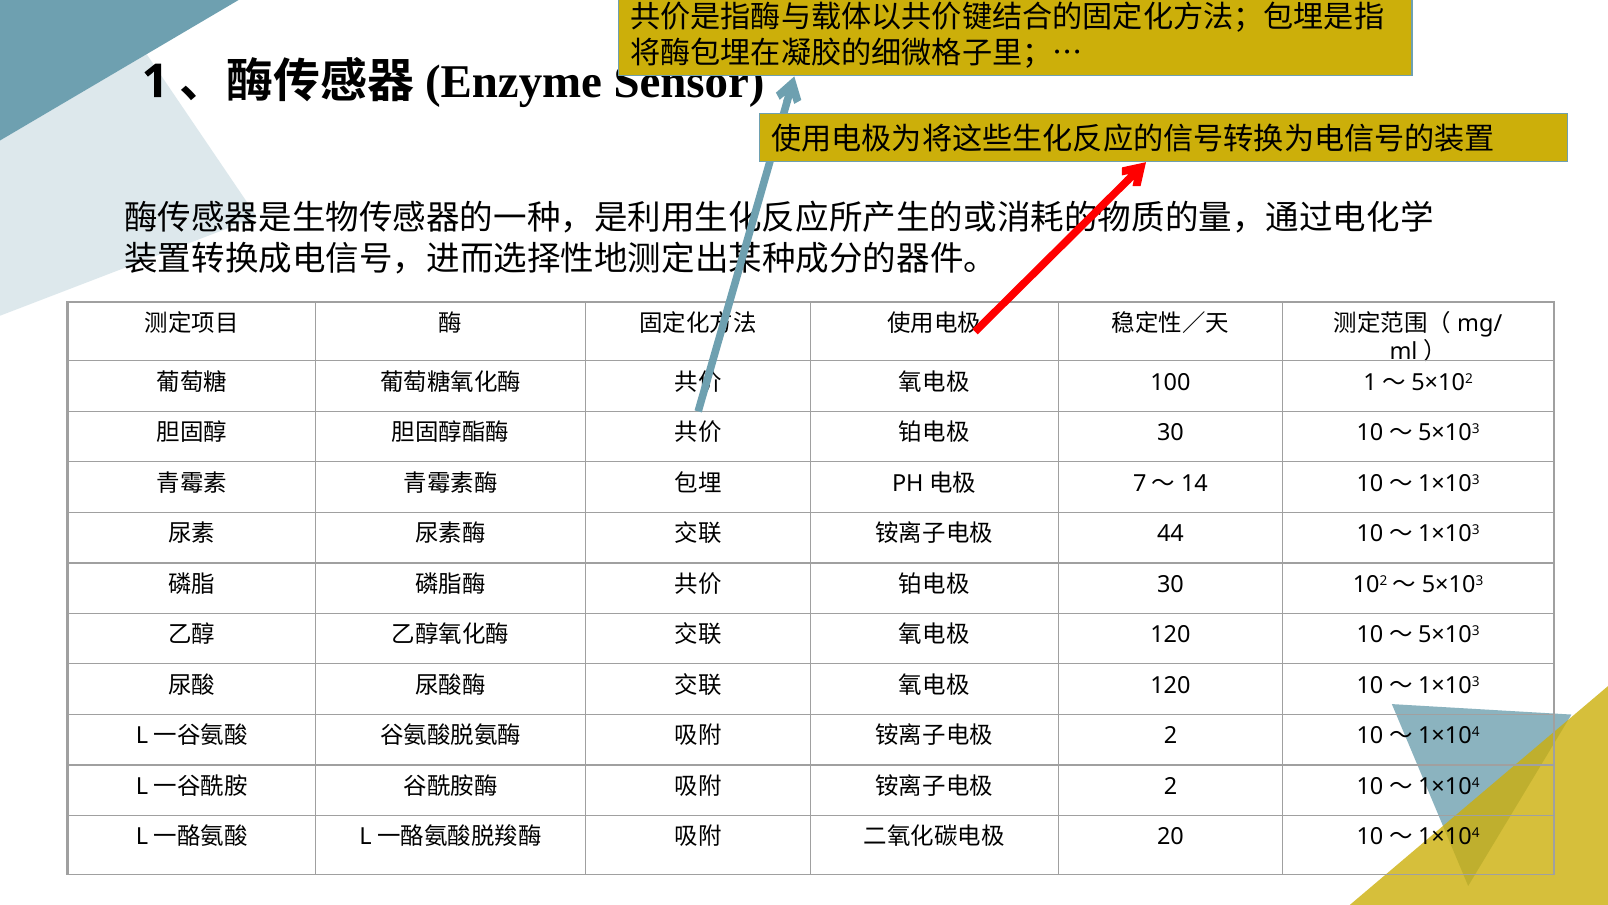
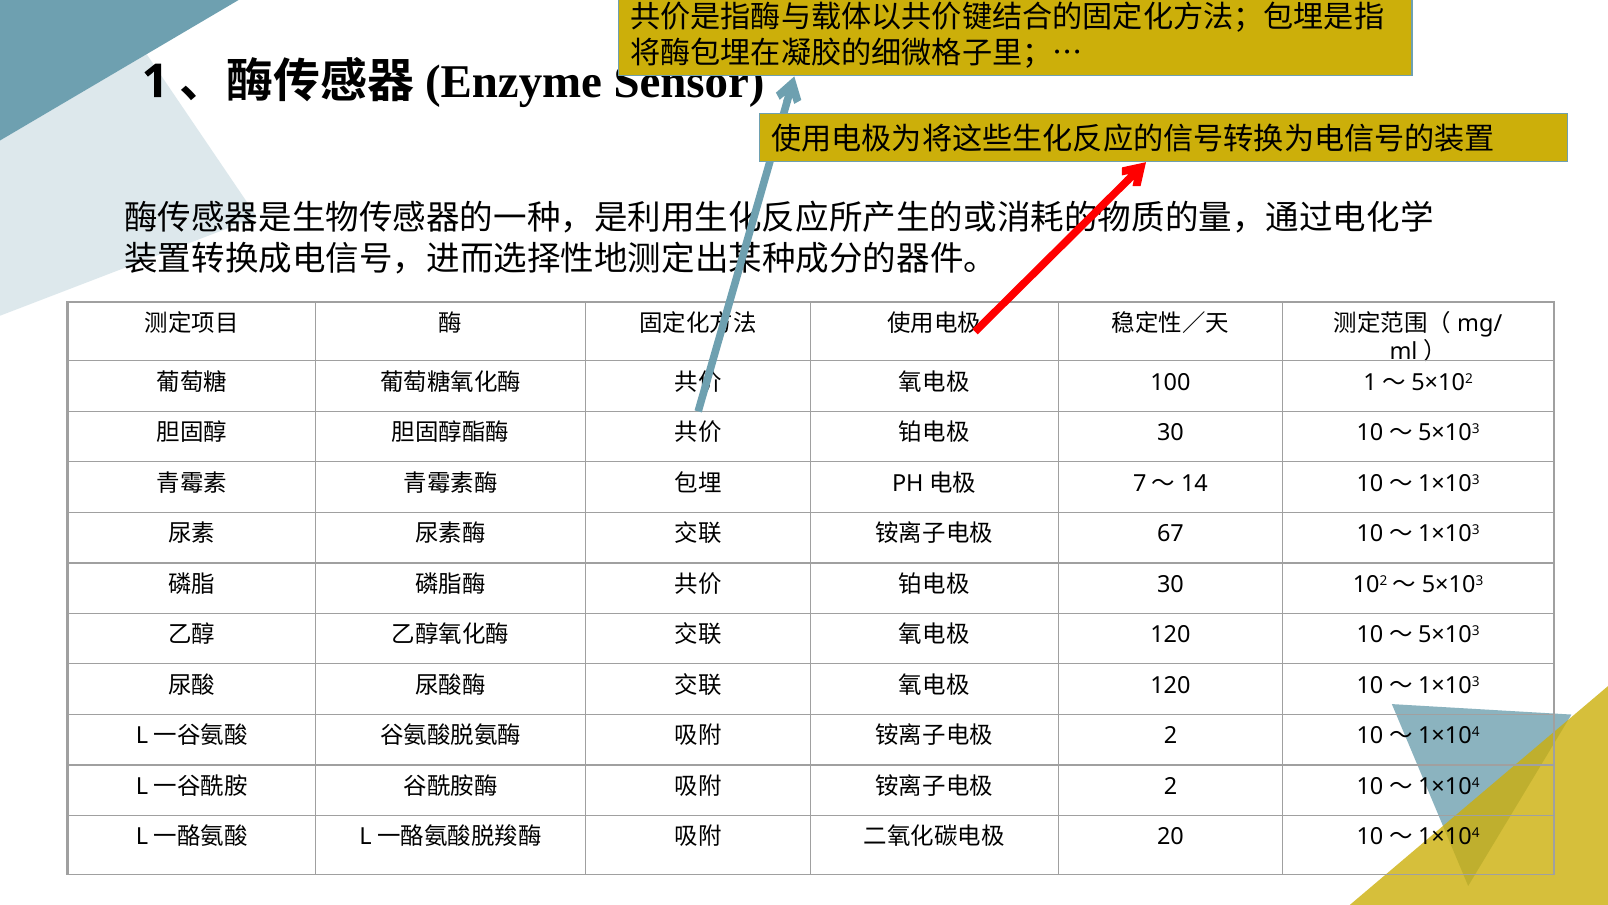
44: 44 -> 67 (1170, 534)
